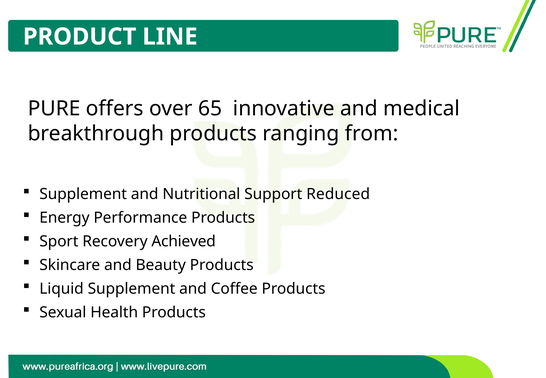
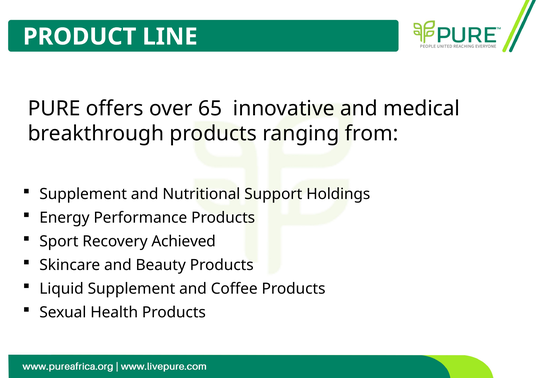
Reduced: Reduced -> Holdings (338, 194)
